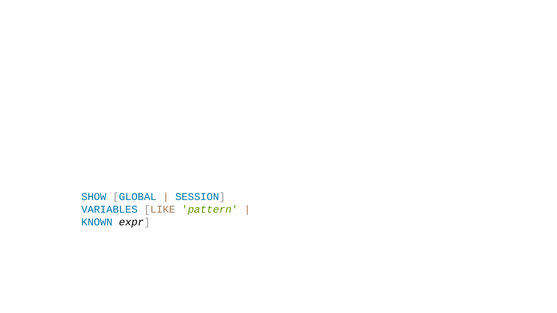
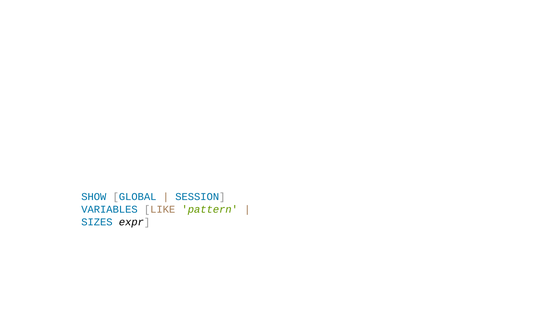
KNOWN: KNOWN -> SIZES (97, 222)
